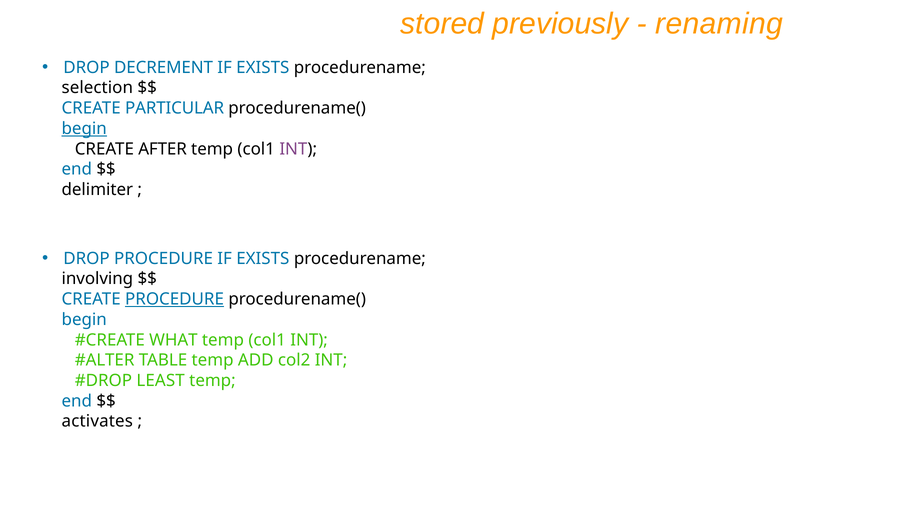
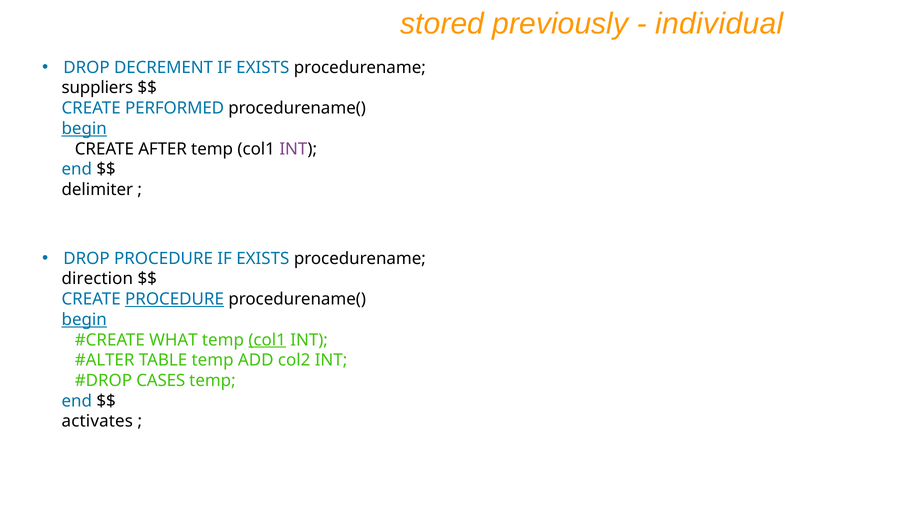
renaming: renaming -> individual (719, 24)
selection: selection -> suppliers (97, 88)
PARTICULAR: PARTICULAR -> PERFORMED (175, 108)
involving: involving -> direction (97, 279)
begin underline: none -> present (84, 319)
col1 underline: none -> present (267, 340)
LEAST: LEAST -> CASES (161, 380)
